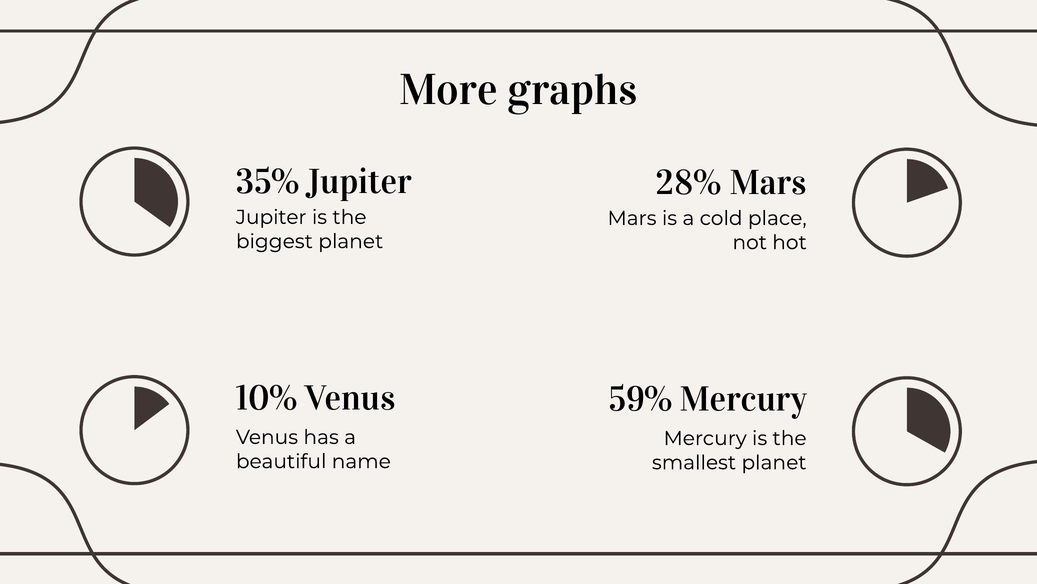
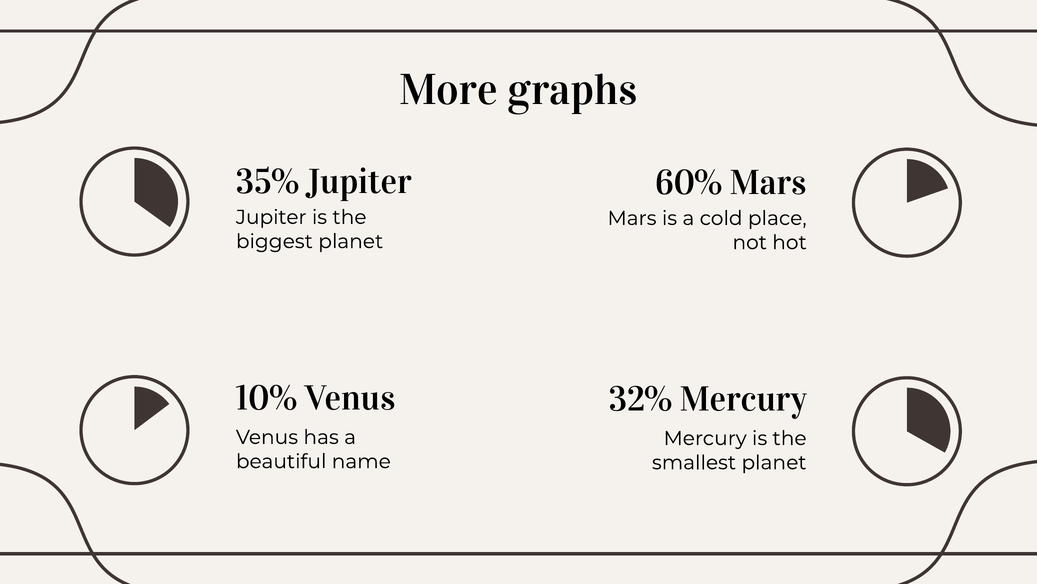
28%: 28% -> 60% (689, 183)
59%: 59% -> 32% (641, 399)
